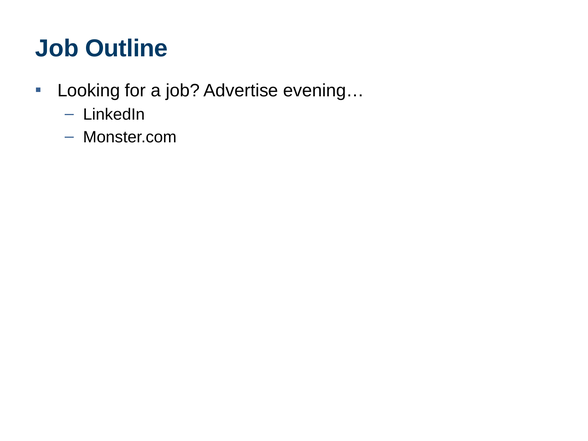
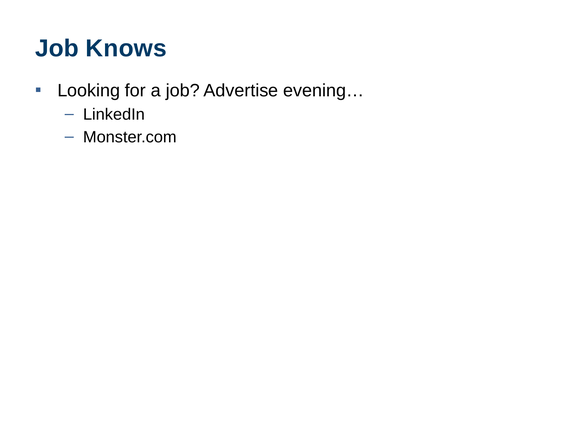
Outline: Outline -> Knows (126, 48)
